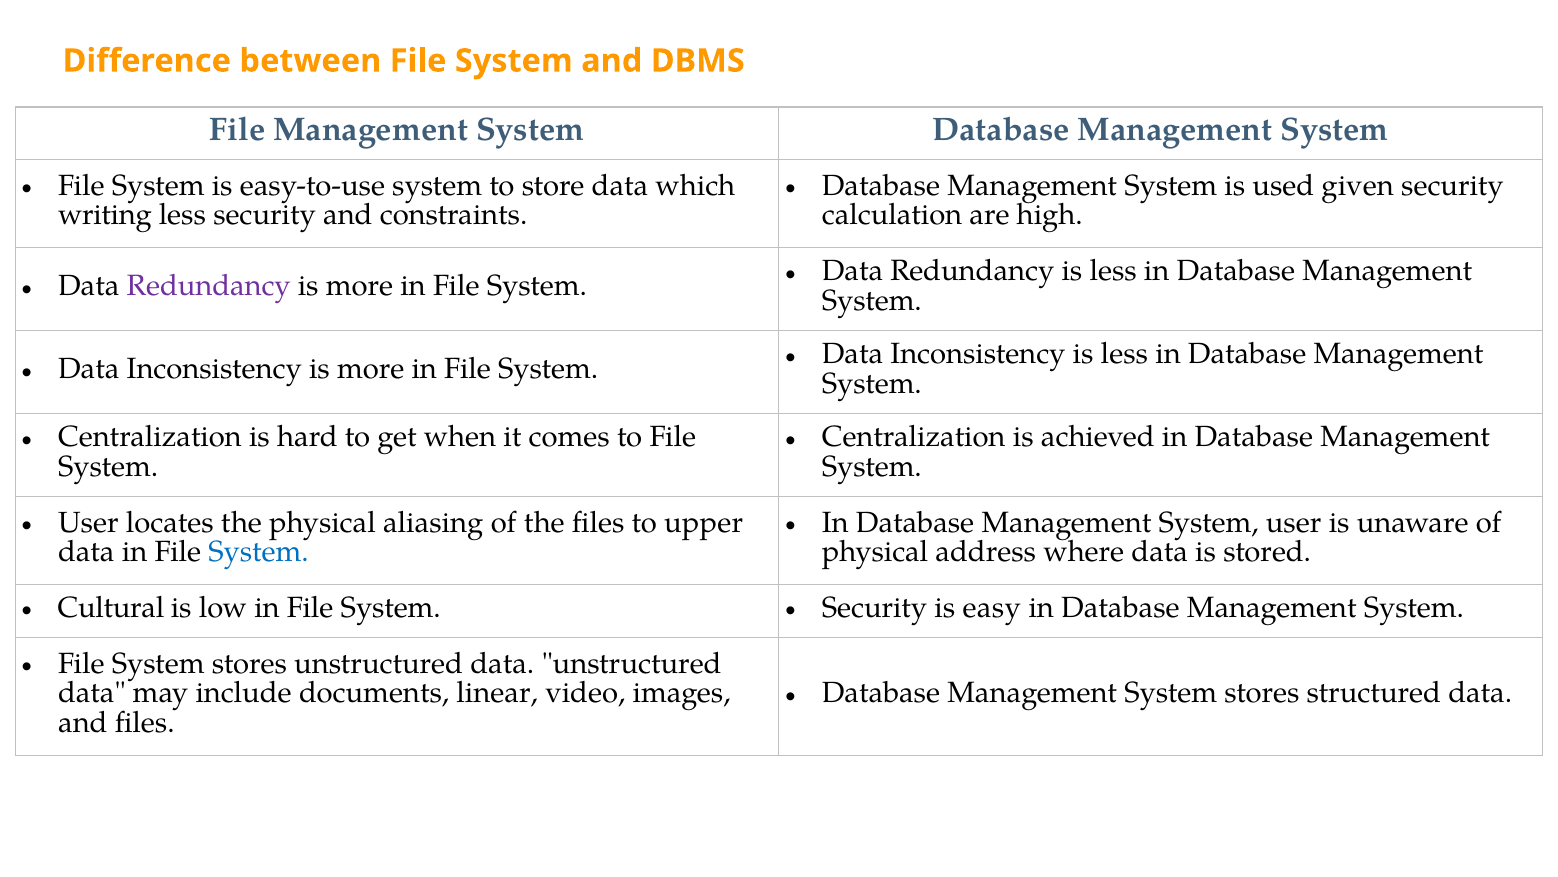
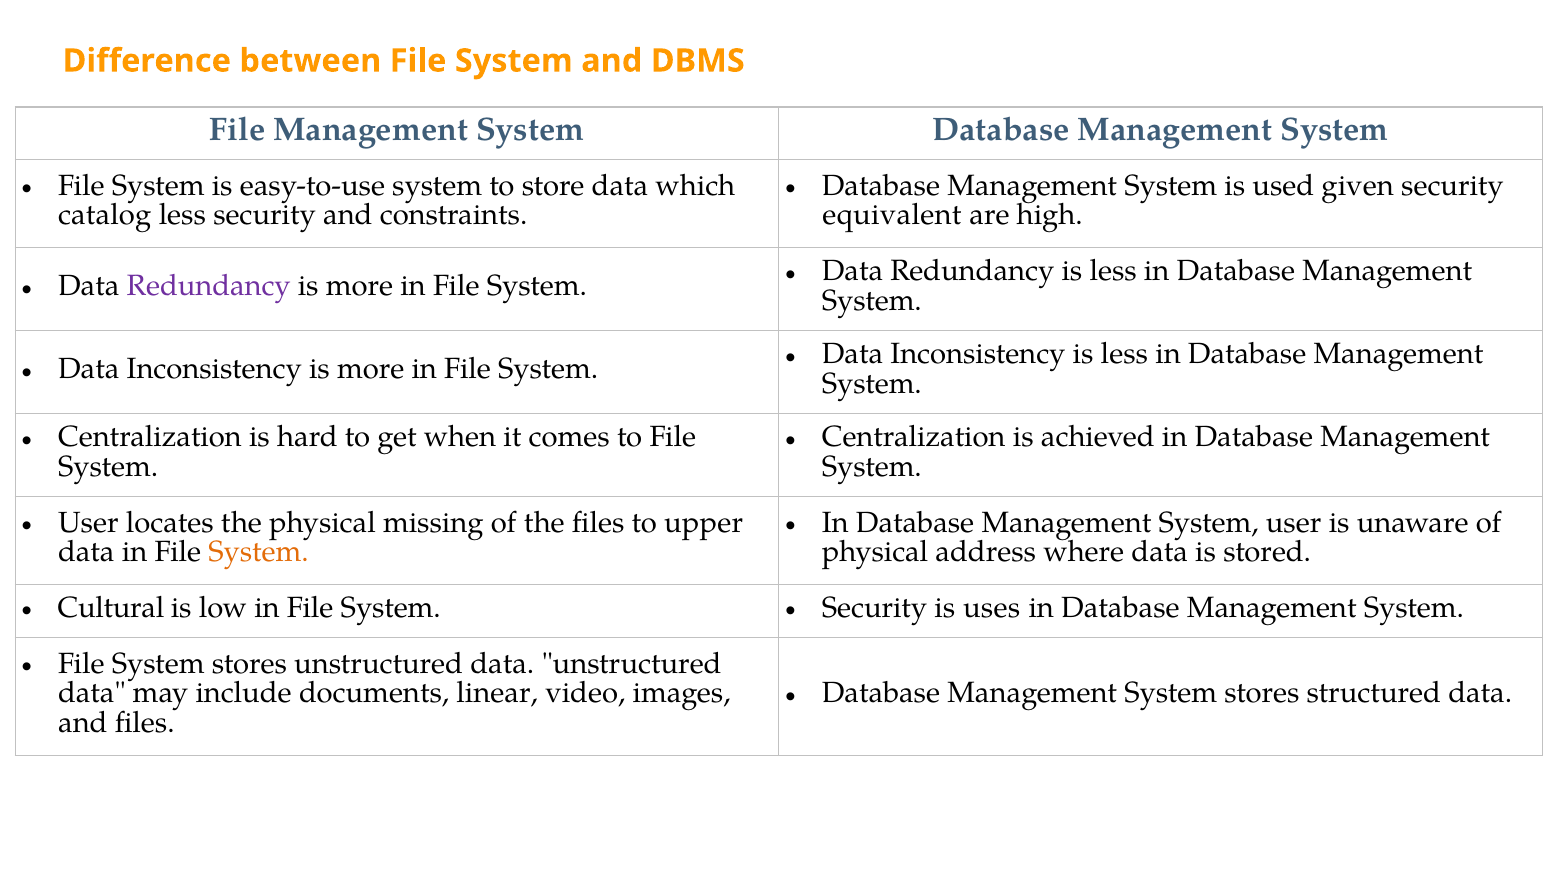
writing: writing -> catalog (105, 215)
calculation: calculation -> equivalent (892, 215)
aliasing: aliasing -> missing (433, 522)
System colour: blue -> orange (259, 552)
easy: easy -> uses (992, 607)
